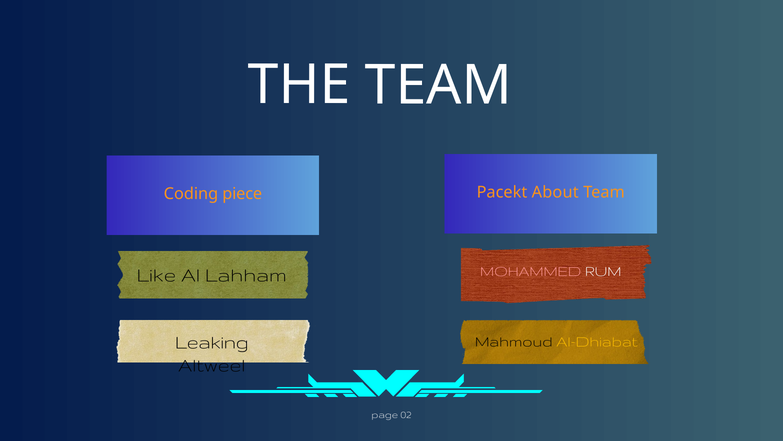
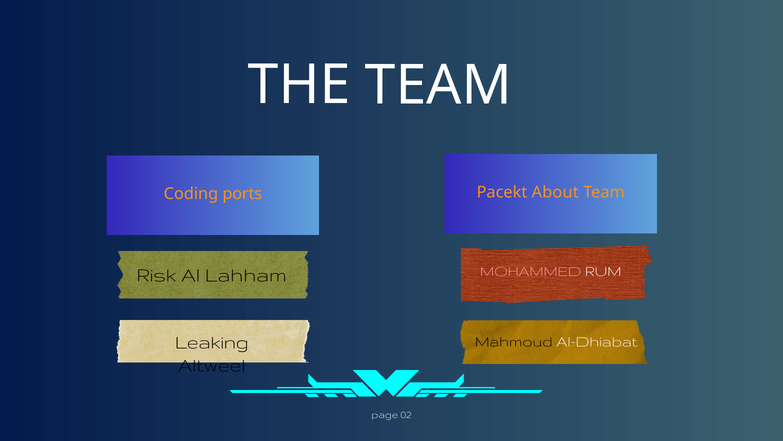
piece: piece -> ports (242, 194)
Like: Like -> Risk (157, 274)
Al-Dhiabat colour: yellow -> white (597, 340)
